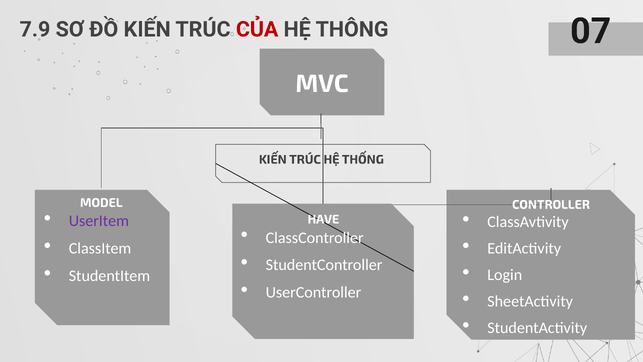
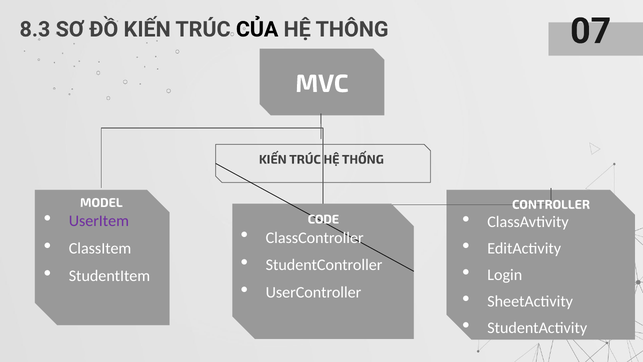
7.9: 7.9 -> 8.3 (35, 29)
CỦA colour: red -> black (257, 29)
HAVE: HAVE -> CODE (323, 219)
